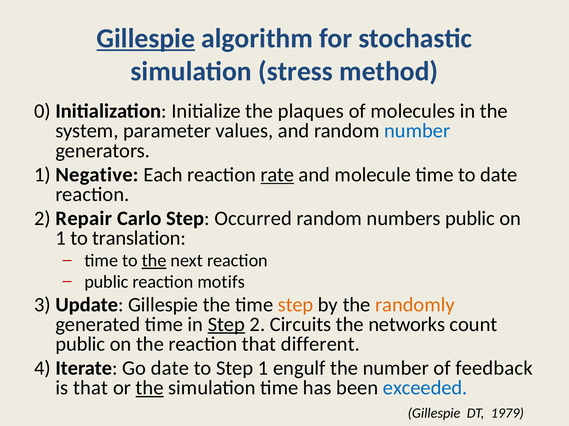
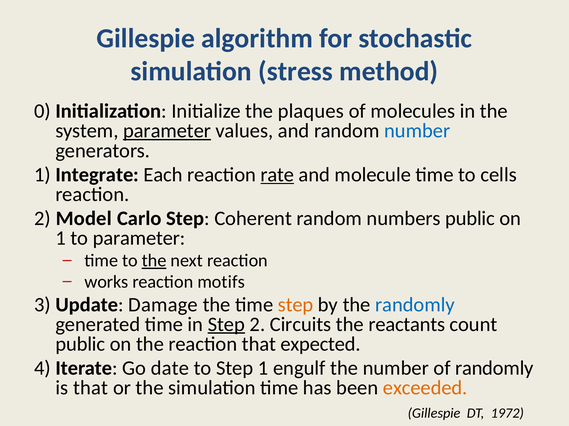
Gillespie underline: present -> none (146, 38)
parameter underline: none -> present (167, 131)
Negative: Negative -> Integrate (97, 175)
to date: date -> cells (499, 175)
Repair: Repair -> Model (84, 219)
Occurred: Occurred -> Coherent (253, 219)
to translation: translation -> parameter (139, 239)
public: public -> works (106, 282)
Update Gillespie: Gillespie -> Damage (163, 305)
randomly colour: orange -> blue (415, 305)
networks: networks -> reactants (407, 325)
different: different -> expected (321, 345)
of feedback: feedback -> randomly (494, 369)
the underline: present -> none (150, 388)
exceeded colour: blue -> orange (425, 388)
1979: 1979 -> 1972 (507, 414)
